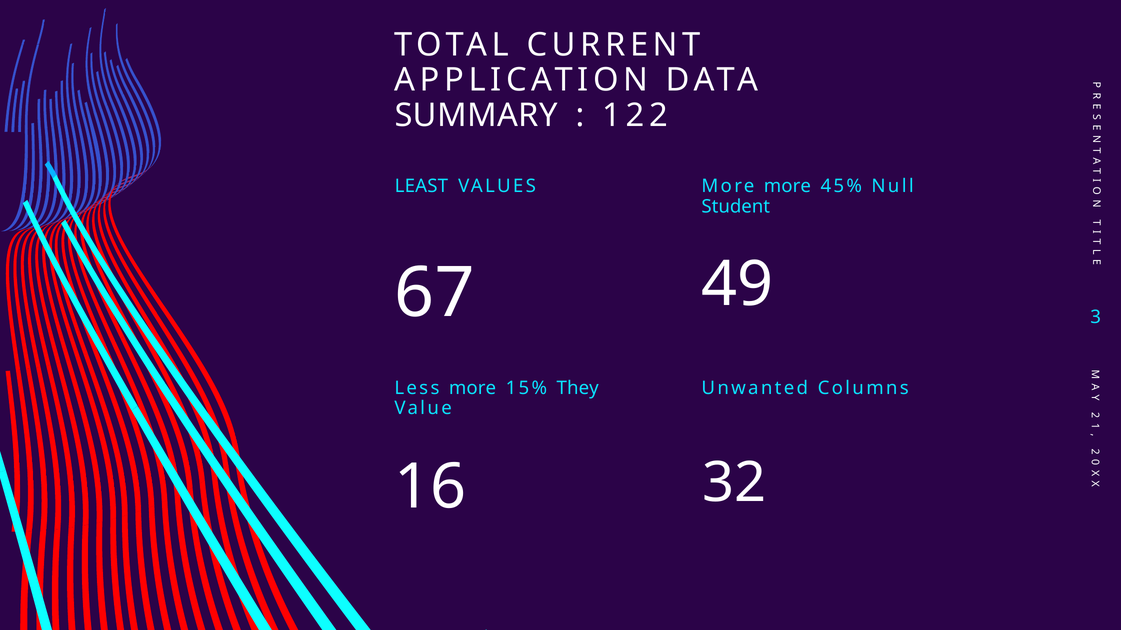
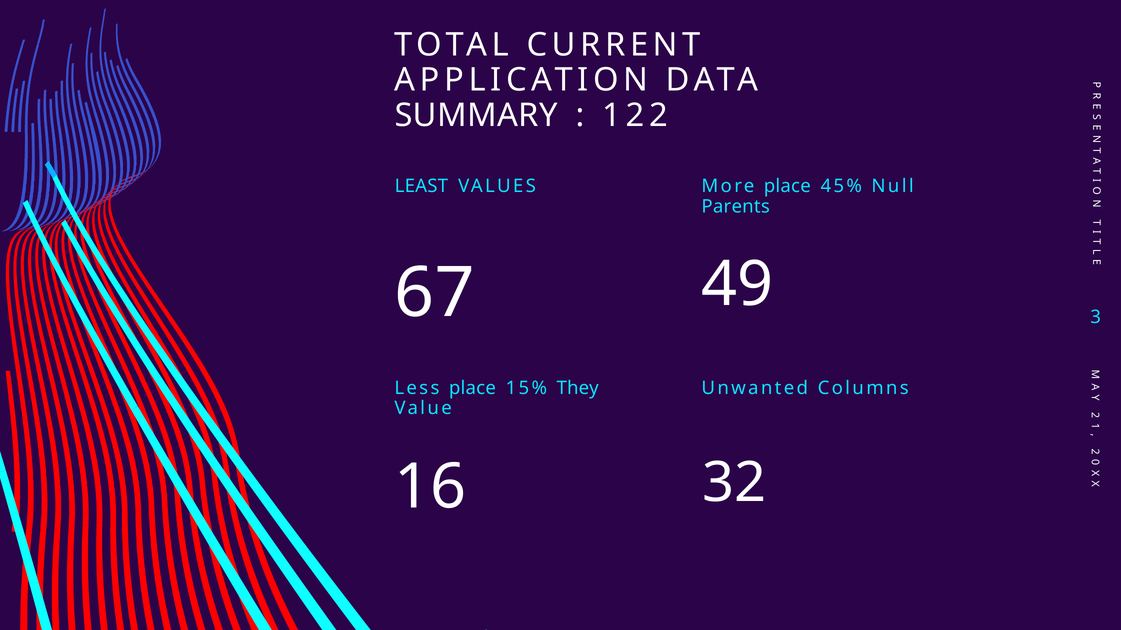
More more: more -> place (787, 186)
Student: Student -> Parents (736, 207)
Less more: more -> place (472, 388)
